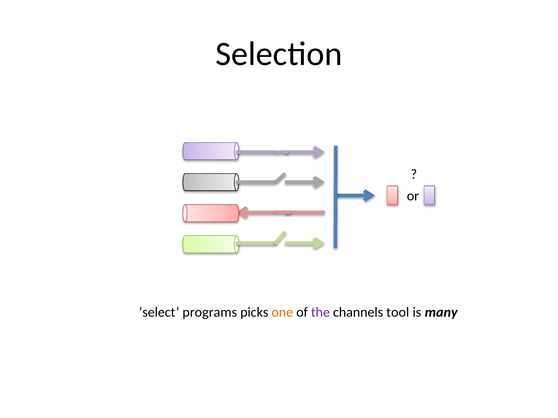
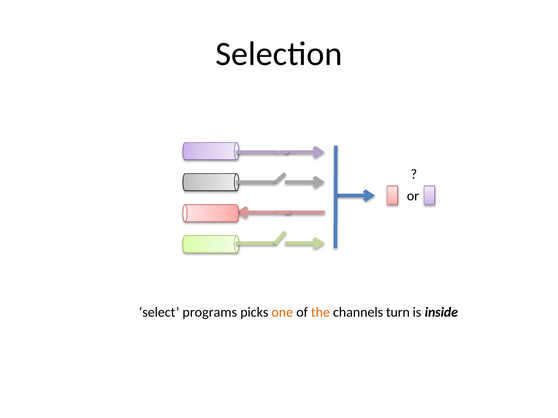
the colour: purple -> orange (320, 313)
tool: tool -> turn (398, 313)
many: many -> inside (441, 313)
